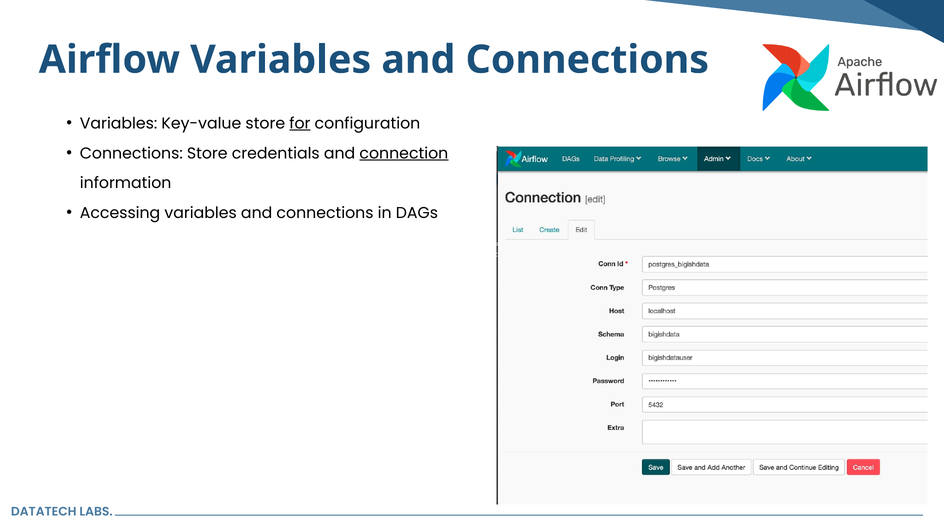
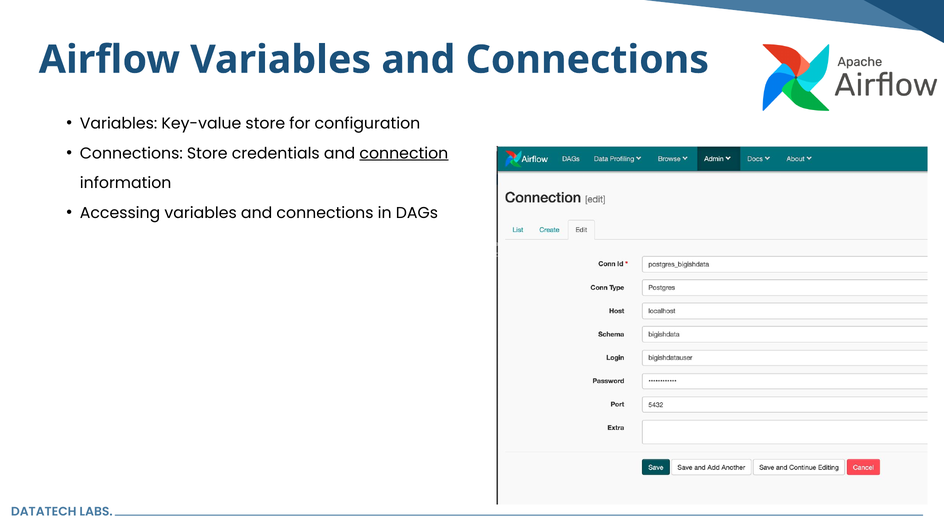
for underline: present -> none (300, 123)
